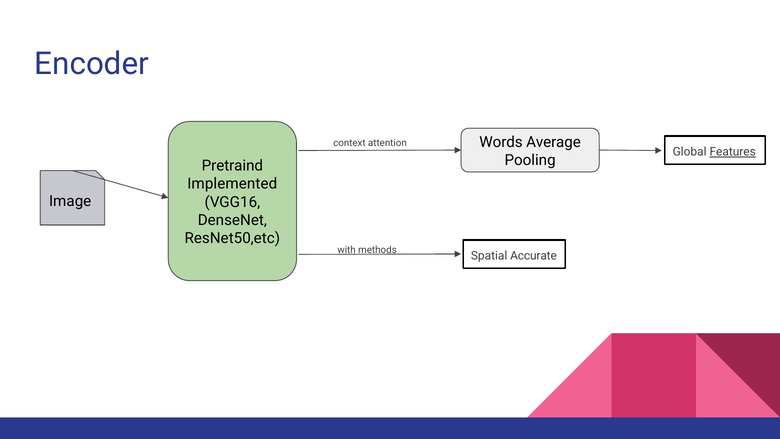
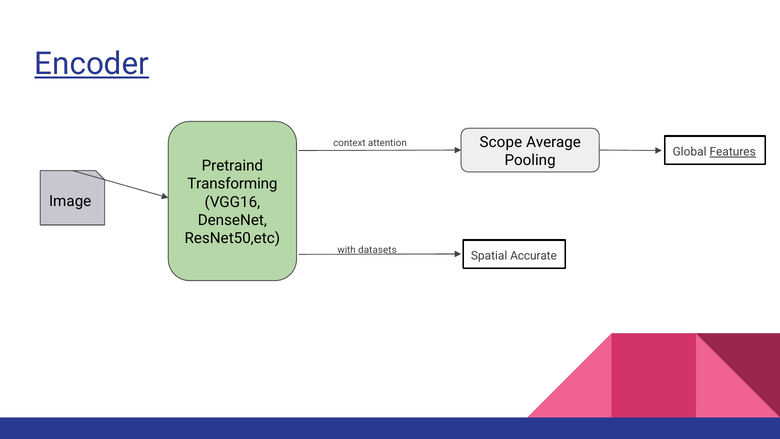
Encoder underline: none -> present (92, 64)
Words: Words -> Scope (501, 142)
Implemented: Implemented -> Transforming (232, 184)
methods: methods -> datasets (377, 250)
